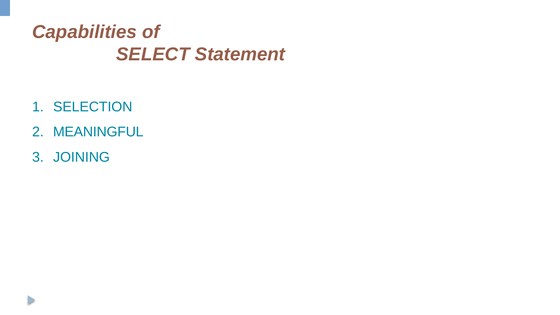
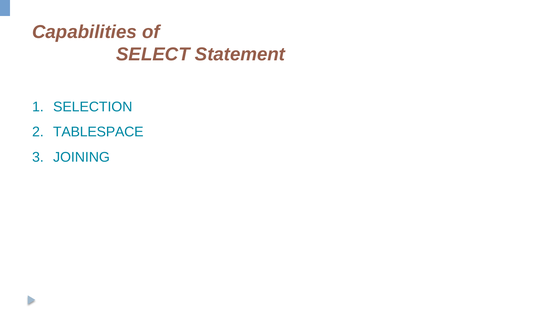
MEANINGFUL: MEANINGFUL -> TABLESPACE (98, 132)
